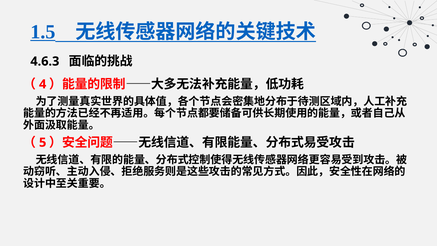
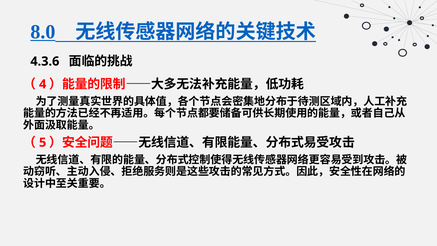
1.5: 1.5 -> 8.0 (43, 32)
4.6.3: 4.6.3 -> 4.3.6 (45, 61)
